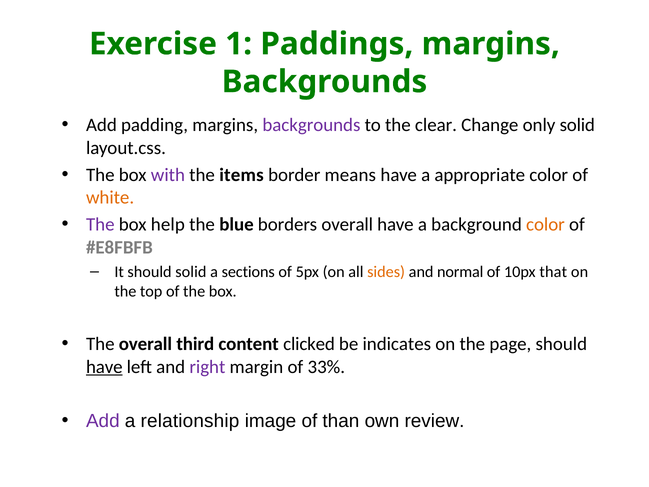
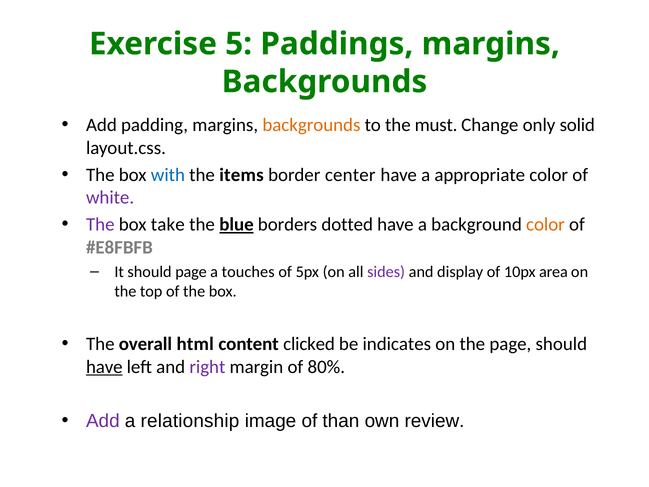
1: 1 -> 5 (239, 44)
backgrounds colour: purple -> orange (311, 125)
clear: clear -> must (436, 125)
with colour: purple -> blue (168, 175)
means: means -> center (350, 175)
white colour: orange -> purple (110, 198)
help: help -> take (168, 225)
blue underline: none -> present (236, 225)
borders overall: overall -> dotted (347, 225)
should solid: solid -> page (191, 272)
sections: sections -> touches (248, 272)
sides colour: orange -> purple (386, 272)
normal: normal -> display (460, 272)
that: that -> area (553, 272)
third: third -> html (195, 344)
33%: 33% -> 80% (326, 367)
